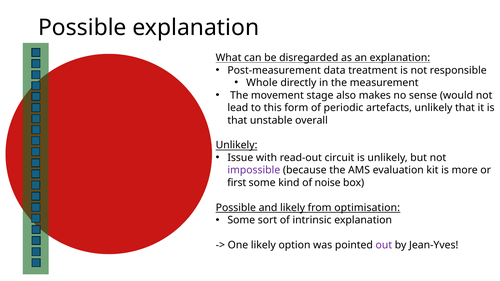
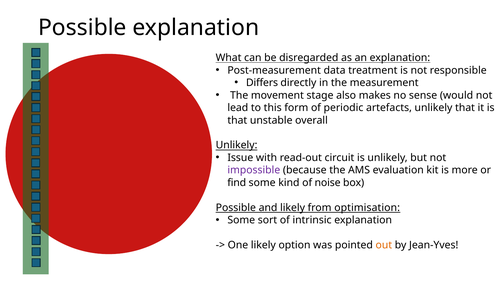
Whole: Whole -> Differs (262, 83)
first: first -> find (237, 183)
out colour: purple -> orange (384, 245)
